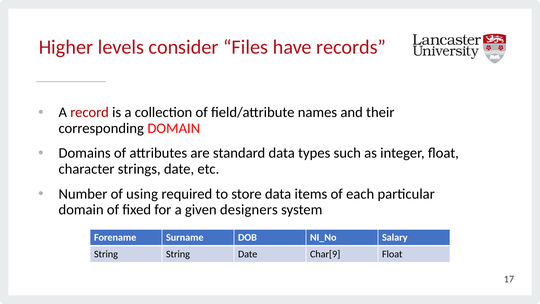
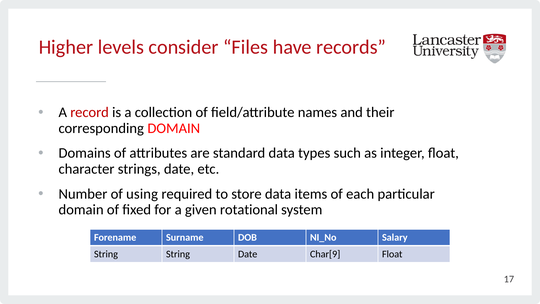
designers: designers -> rotational (249, 210)
